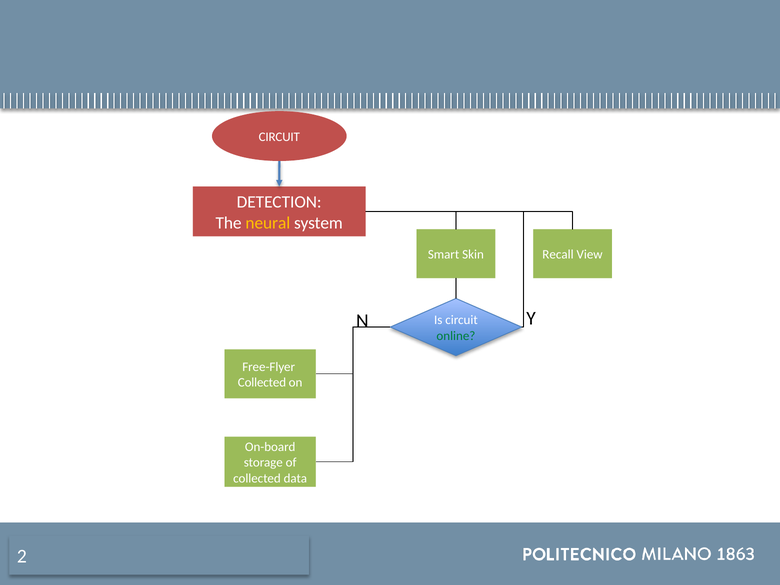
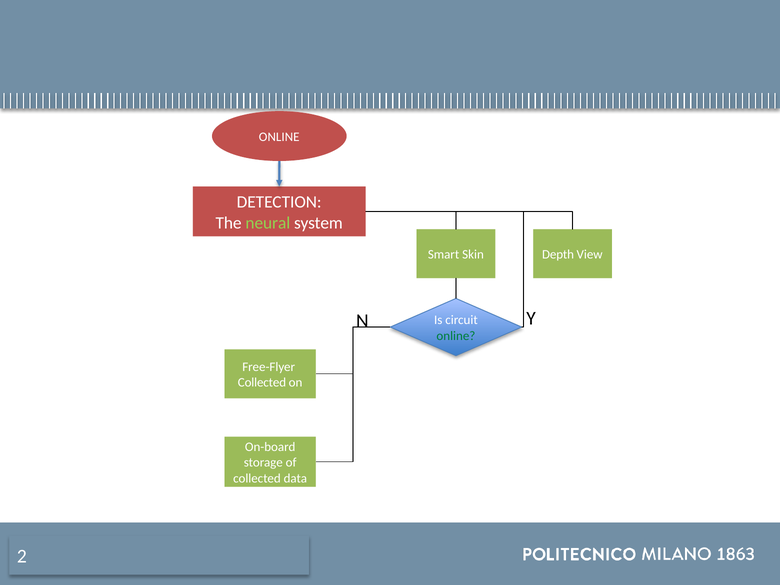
CIRCUIT: CIRCUIT -> ONLINE (279, 137)
neural colour: yellow -> light green (268, 223)
Recall: Recall -> Depth (558, 255)
